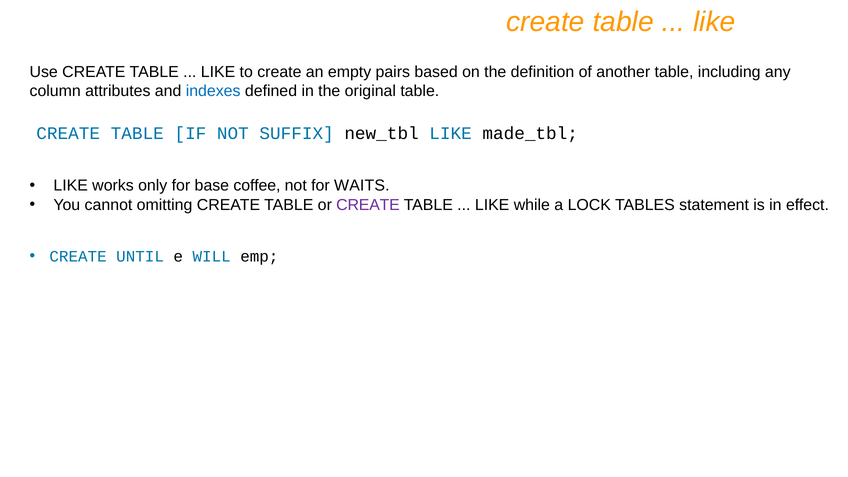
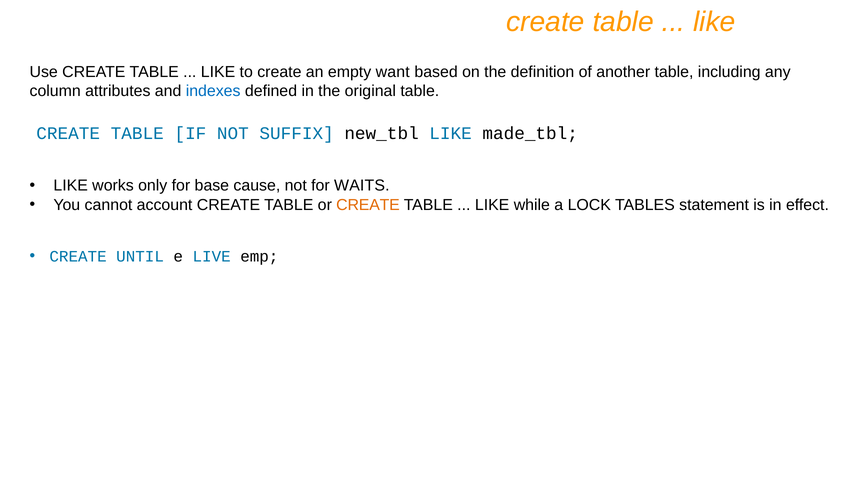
pairs: pairs -> want (393, 72)
coffee: coffee -> cause (257, 186)
omitting: omitting -> account (165, 205)
CREATE colour: purple -> orange (368, 205)
WILL: WILL -> LIVE (212, 257)
